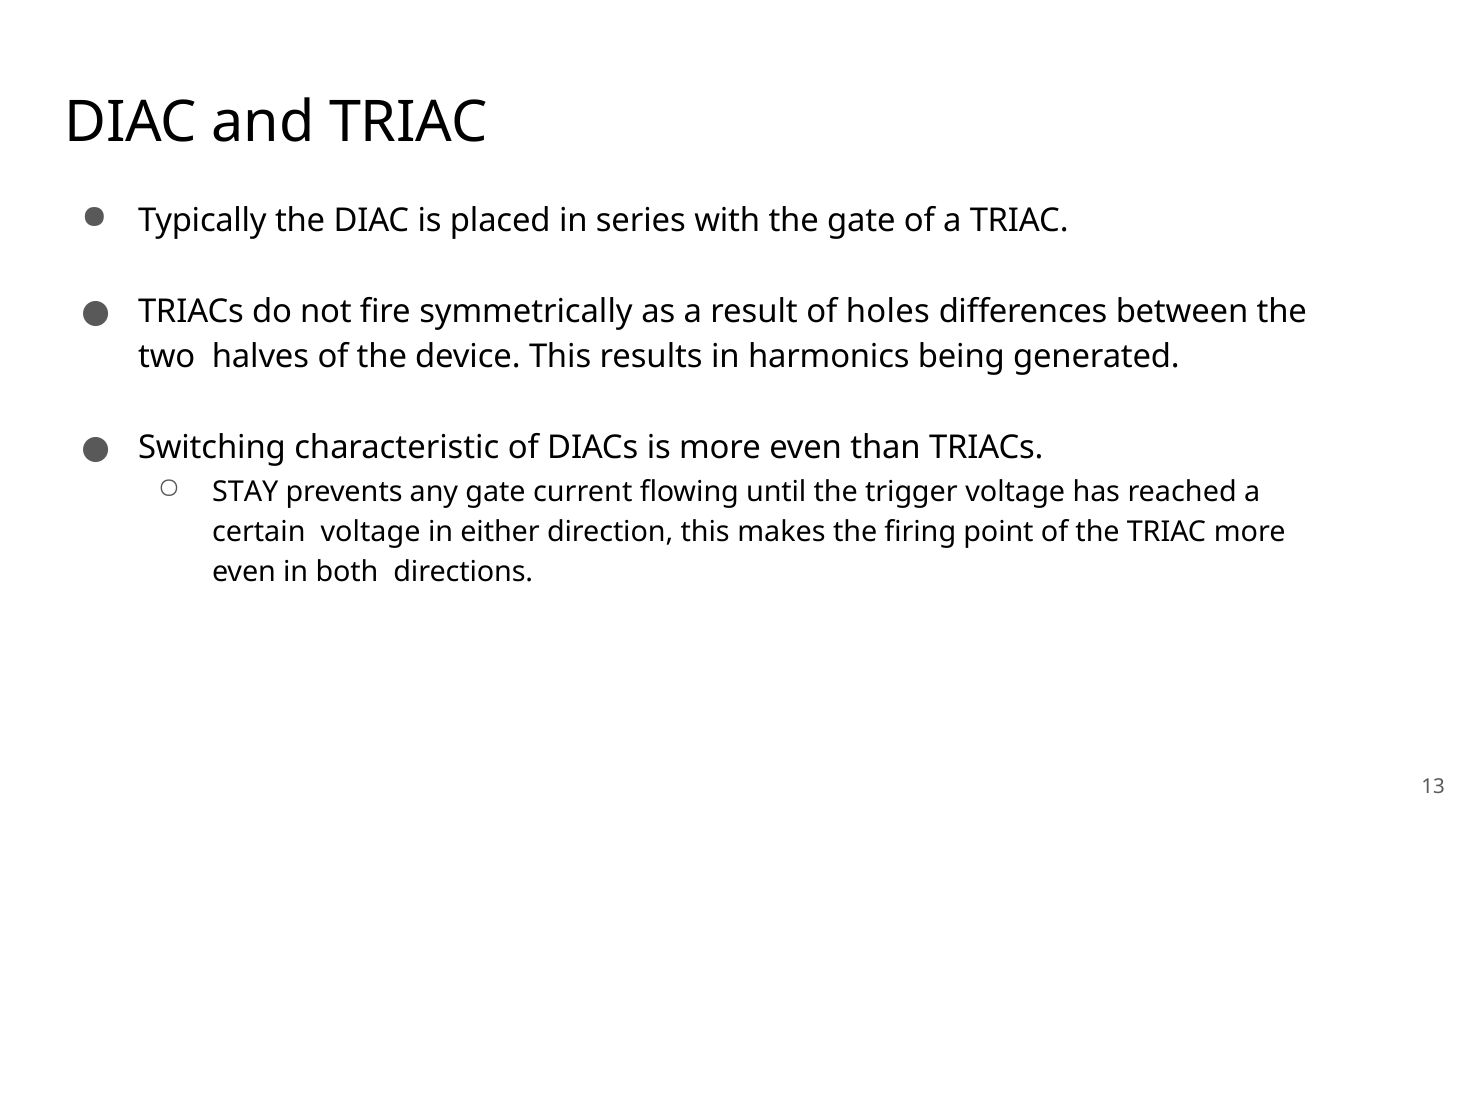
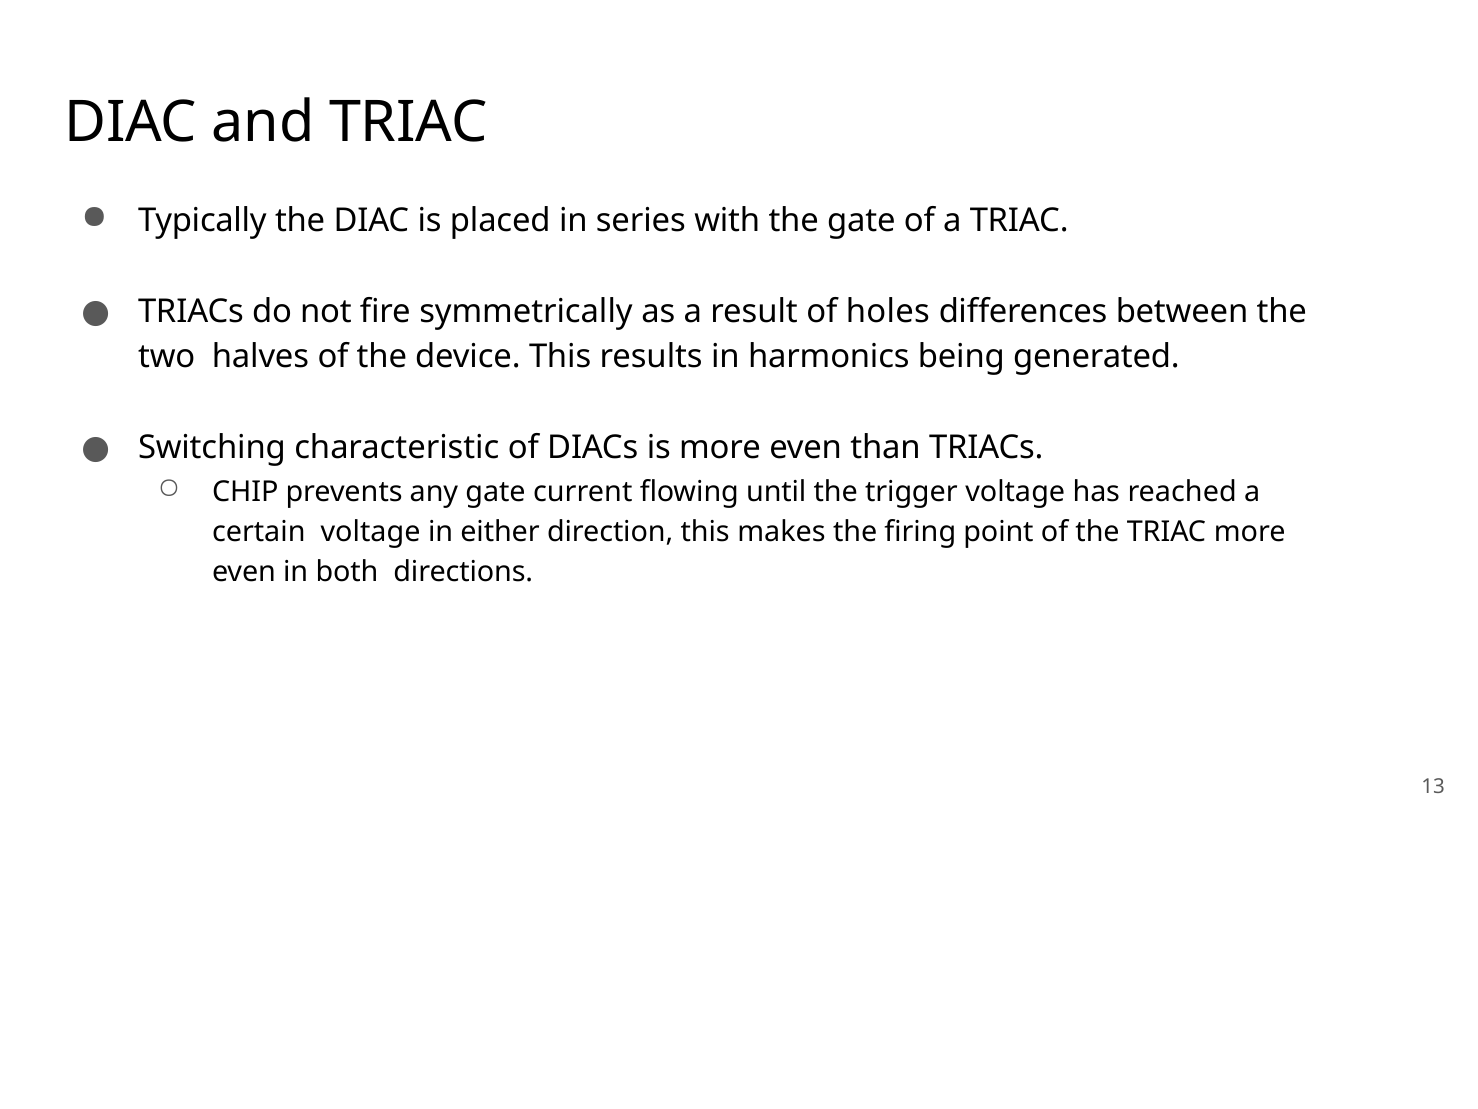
STAY: STAY -> CHIP (245, 492)
